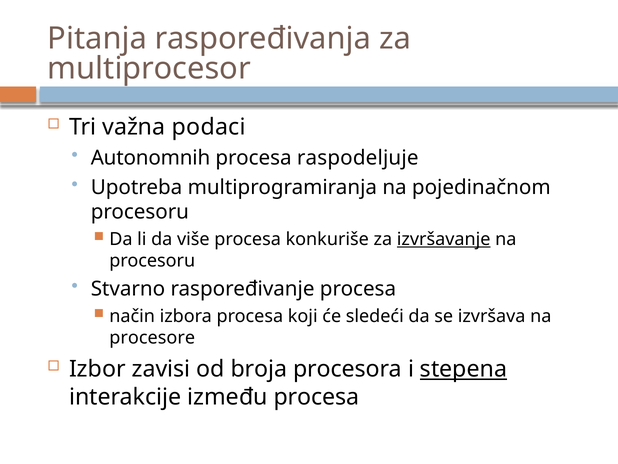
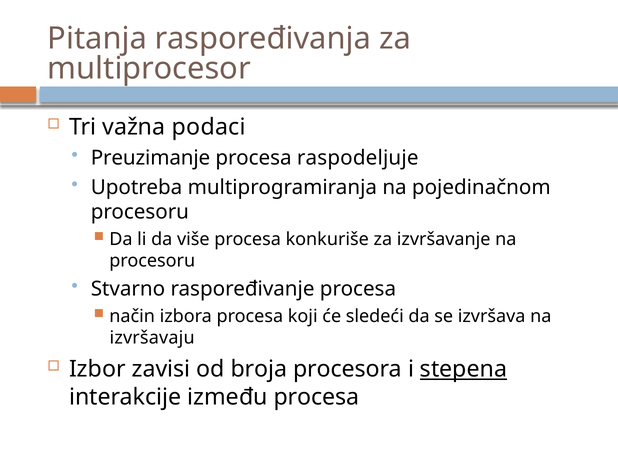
Autonomnih: Autonomnih -> Preuzimanje (150, 158)
izvršavanje underline: present -> none (444, 239)
procesore: procesore -> izvršavaju (152, 338)
